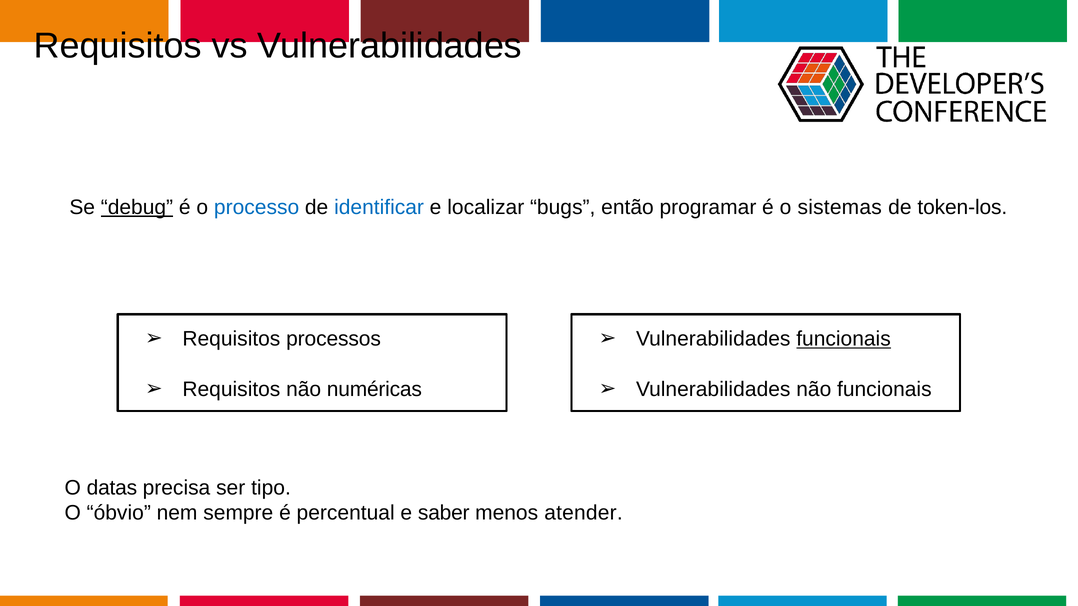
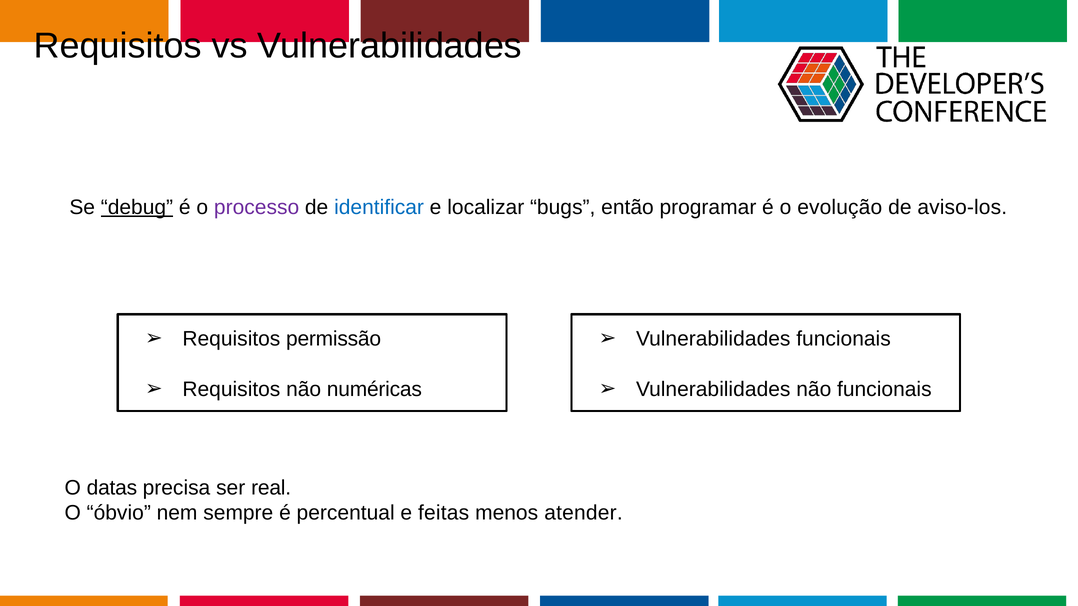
processo colour: blue -> purple (257, 207)
sistemas: sistemas -> evolução (840, 207)
token-los: token-los -> aviso-los (962, 207)
processos: processos -> permissão (334, 339)
funcionais underline: present -> none (844, 339)
tipo: tipo -> real (271, 488)
saber: saber -> feitas (444, 513)
